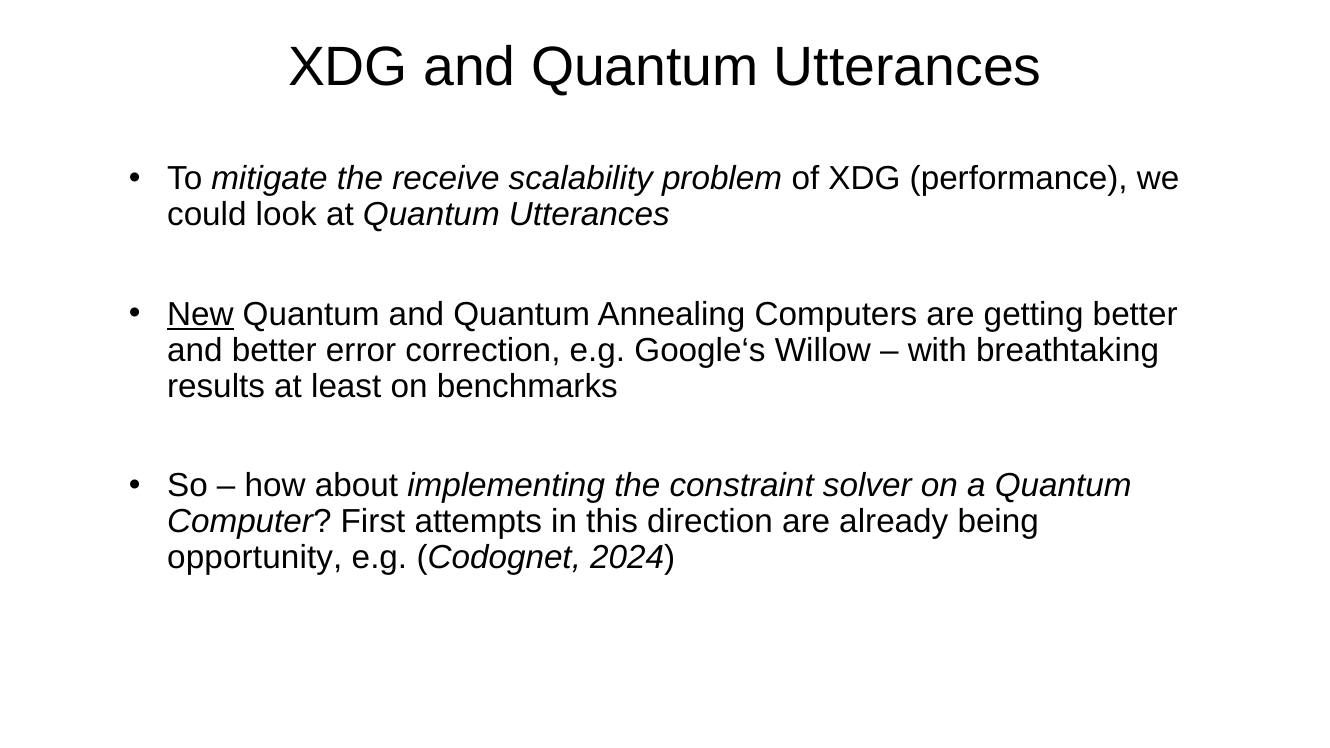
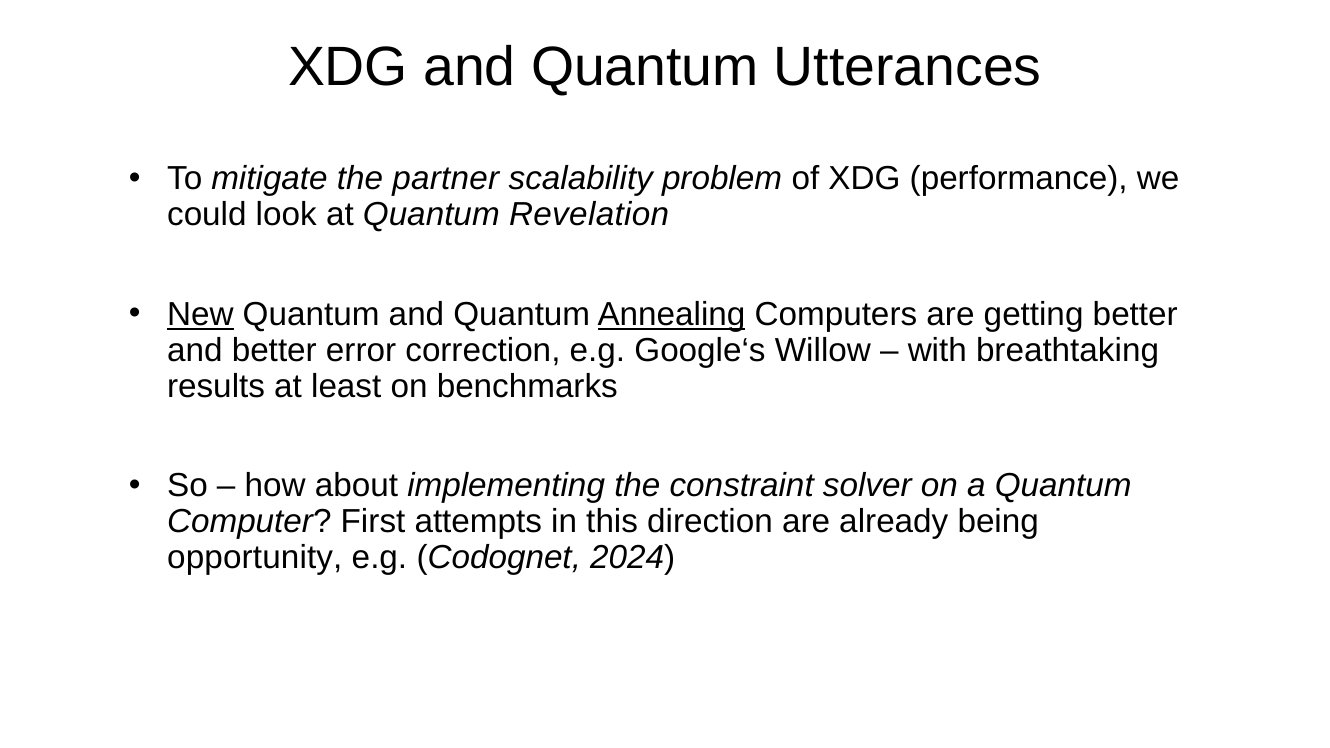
receive: receive -> partner (446, 179)
at Quantum Utterances: Utterances -> Revelation (589, 215)
Annealing underline: none -> present (671, 314)
